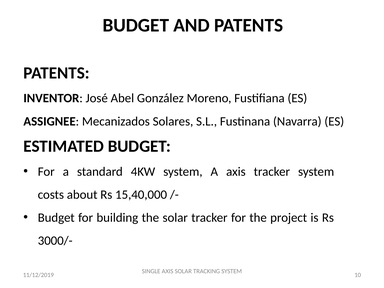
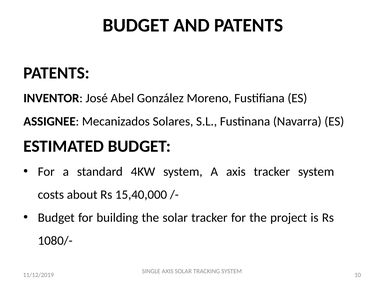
3000/-: 3000/- -> 1080/- (55, 241)
